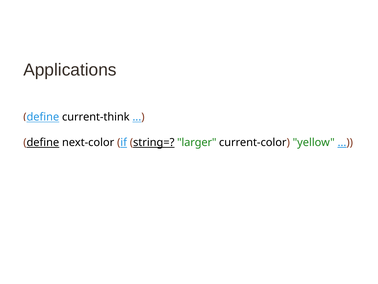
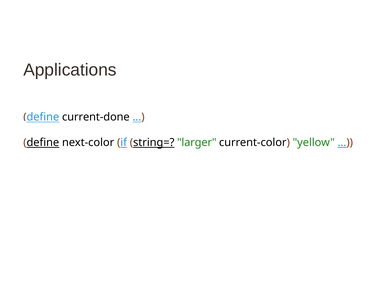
current-think: current-think -> current-done (96, 117)
